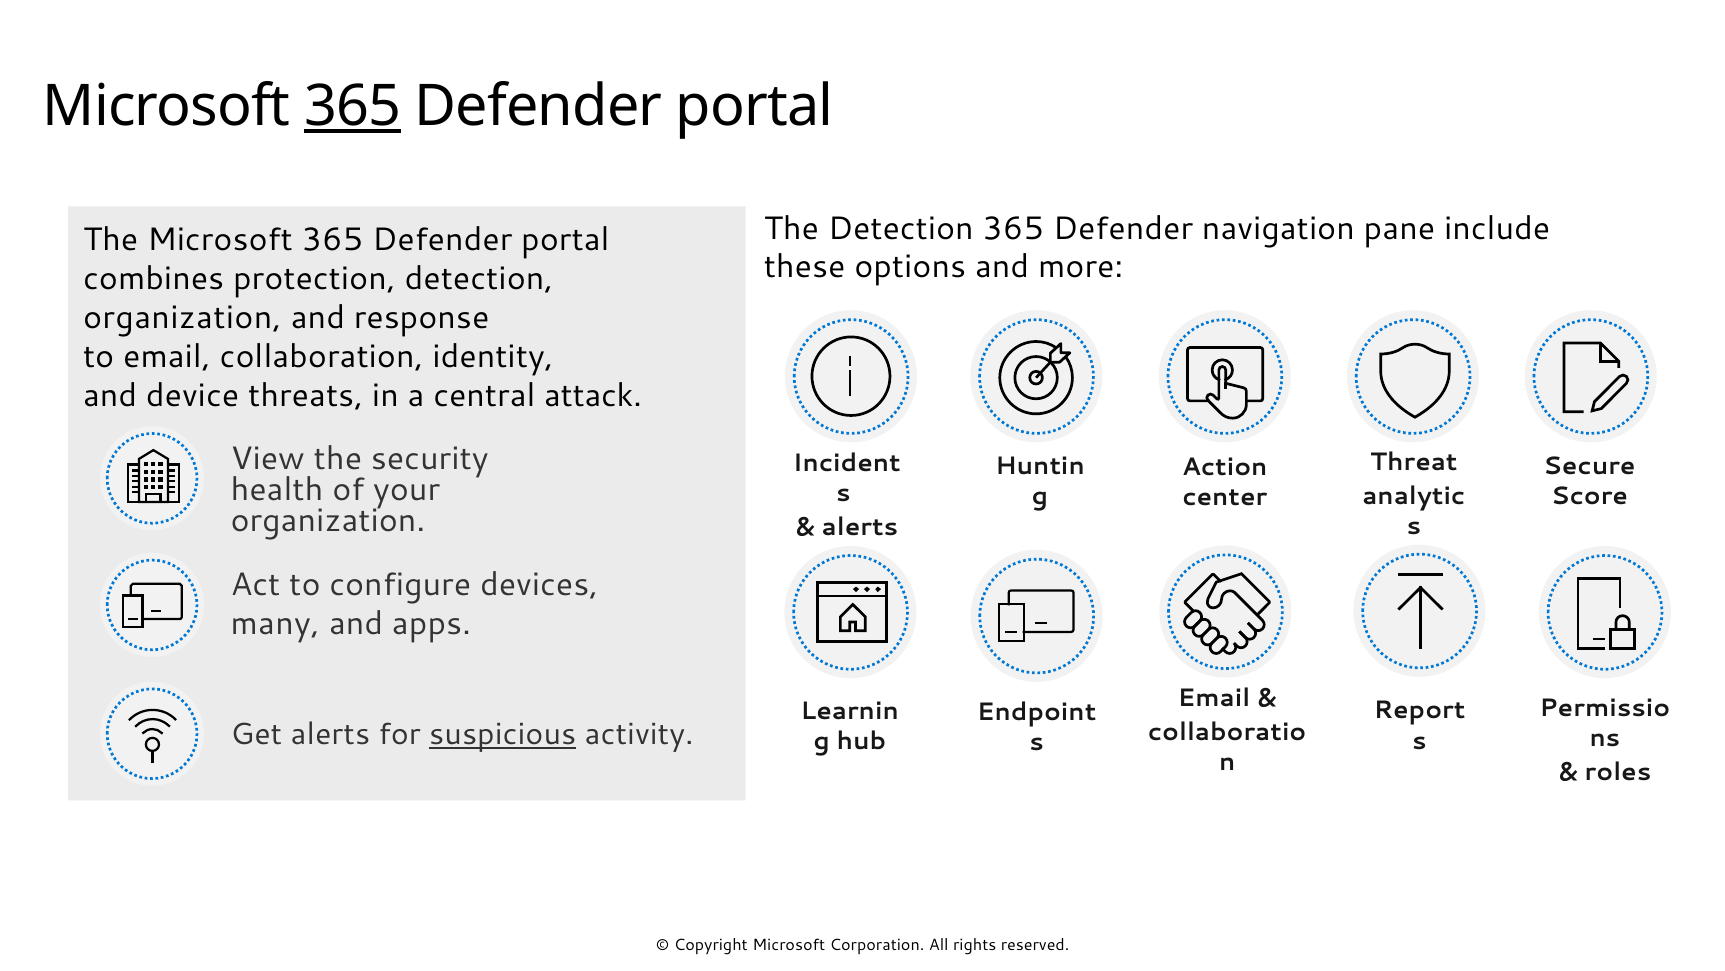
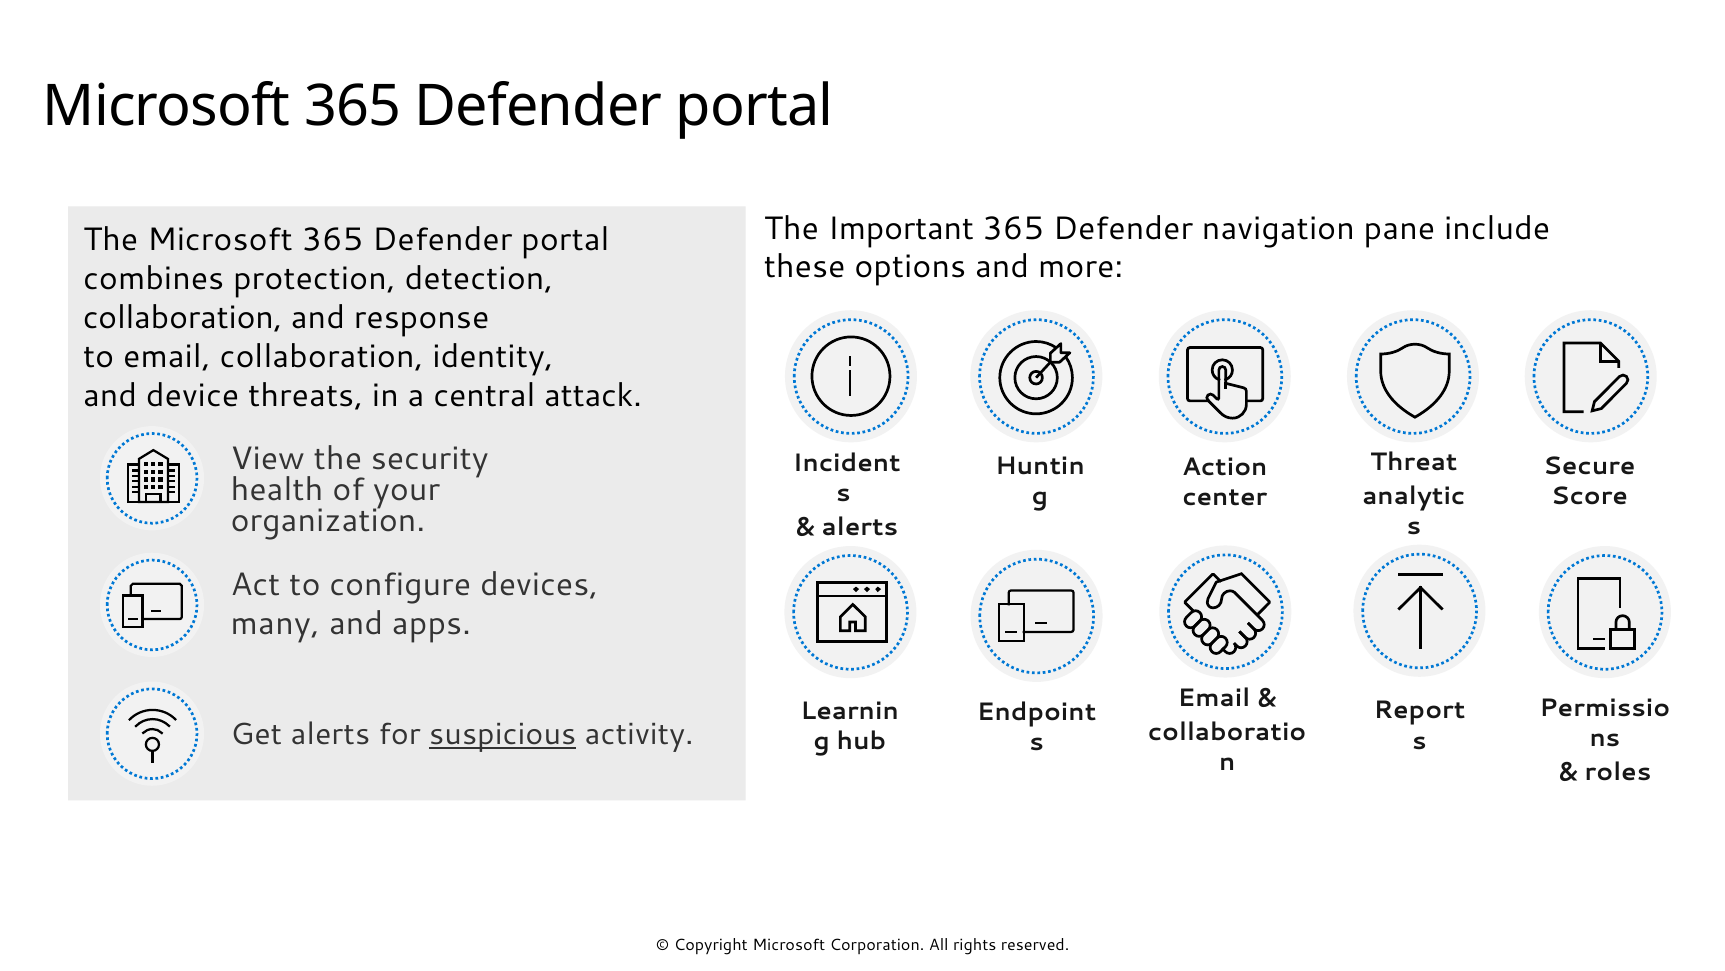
365 underline: present -> none (353, 106)
The Detection: Detection -> Important (901, 228)
organization: organization -> collaboration (183, 318)
